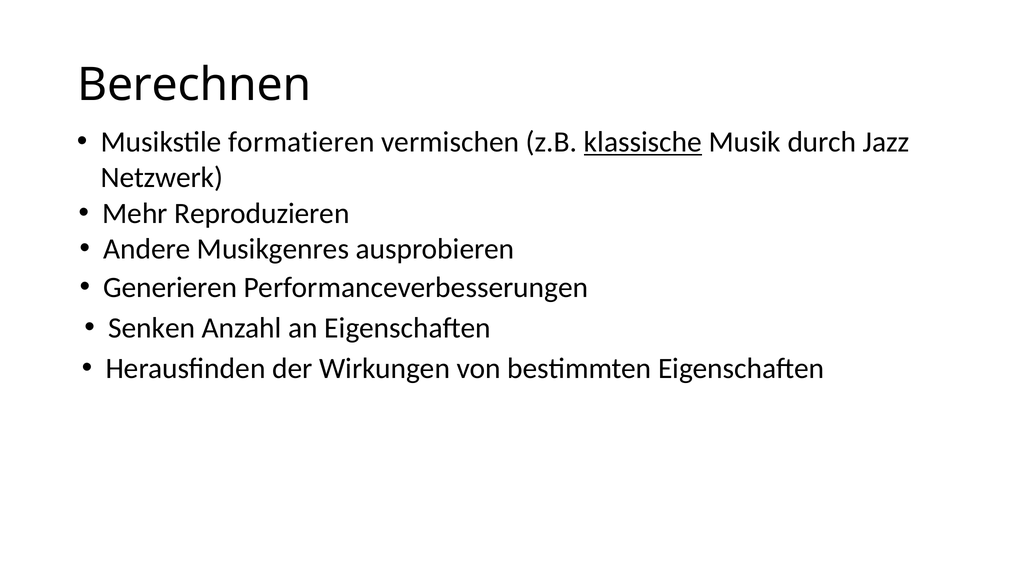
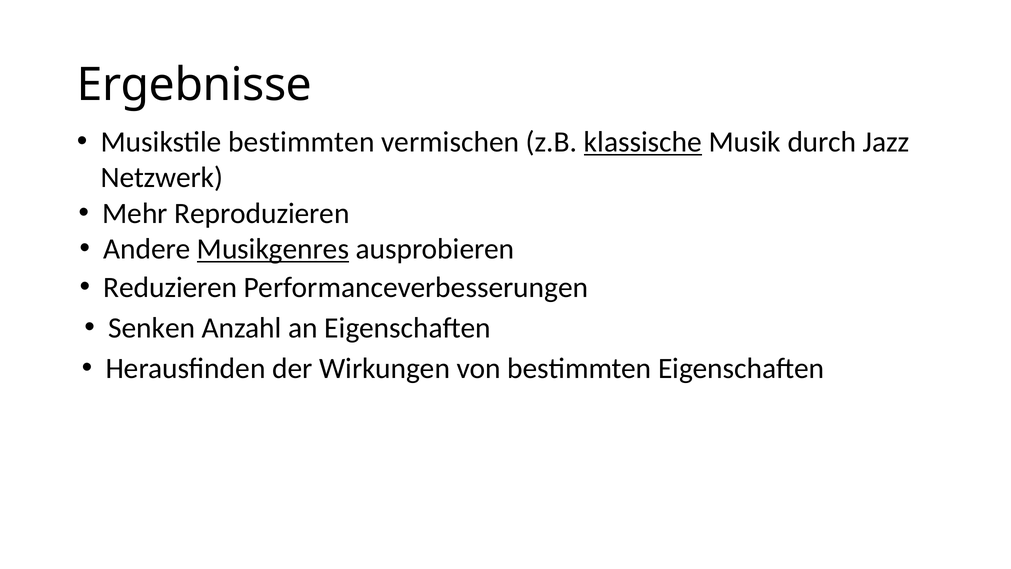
Berechnen: Berechnen -> Ergebnisse (194, 85)
Musikstile formatieren: formatieren -> bestimmten (301, 142)
Musikgenres underline: none -> present (273, 249)
Generieren: Generieren -> Reduzieren (170, 288)
